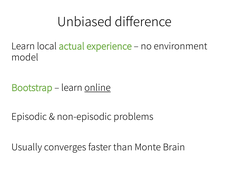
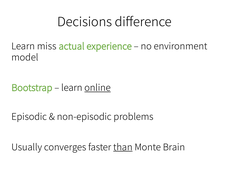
Unbiased: Unbiased -> Decisions (85, 22)
local: local -> miss (47, 46)
than underline: none -> present (123, 147)
